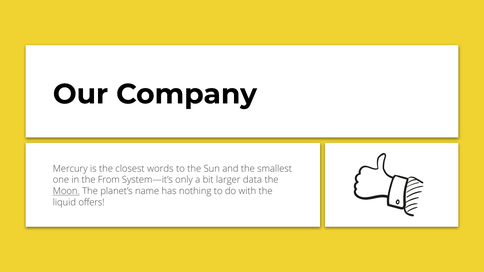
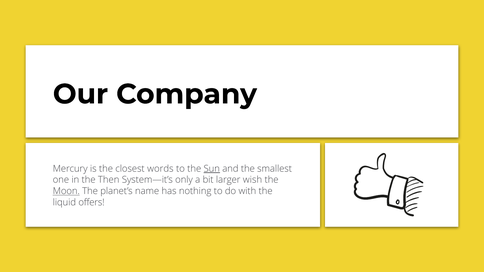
Sun underline: none -> present (212, 169)
From: From -> Then (109, 180)
data: data -> wish (252, 180)
